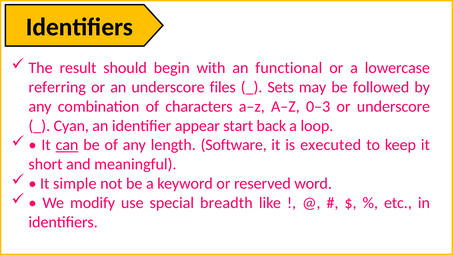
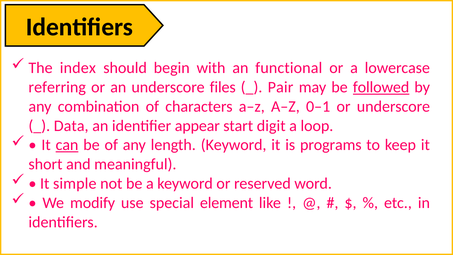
result: result -> index (78, 68)
Sets: Sets -> Pair (281, 87)
followed underline: none -> present (381, 87)
0–3: 0–3 -> 0–1 (318, 106)
Cyan: Cyan -> Data (71, 126)
back: back -> digit (271, 126)
length Software: Software -> Keyword (234, 145)
executed: executed -> programs (331, 145)
breadth: breadth -> element (227, 203)
